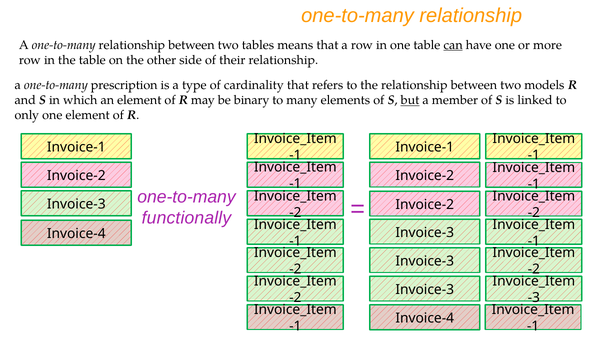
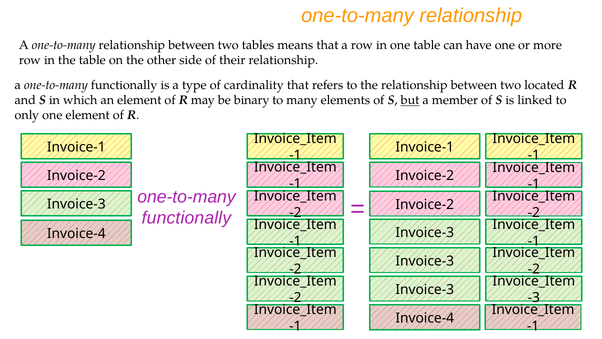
can underline: present -> none (453, 45)
a one-to-many prescription: prescription -> functionally (124, 85)
models: models -> located (544, 85)
